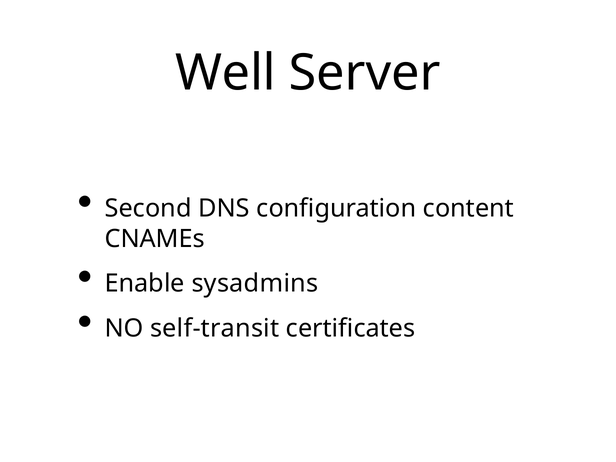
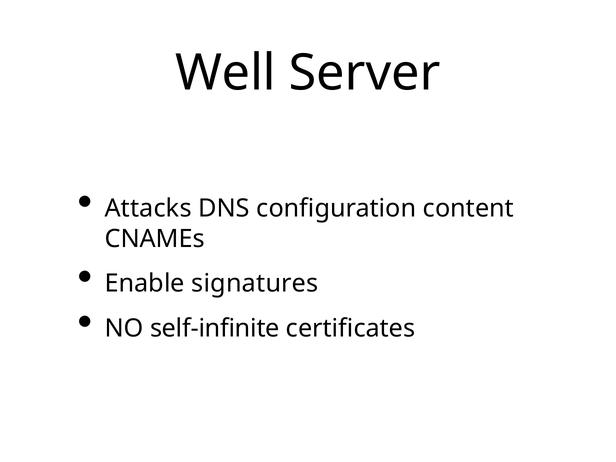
Second: Second -> Attacks (148, 208)
sysadmins: sysadmins -> signatures (255, 283)
self-transit: self-transit -> self-infinite (215, 328)
